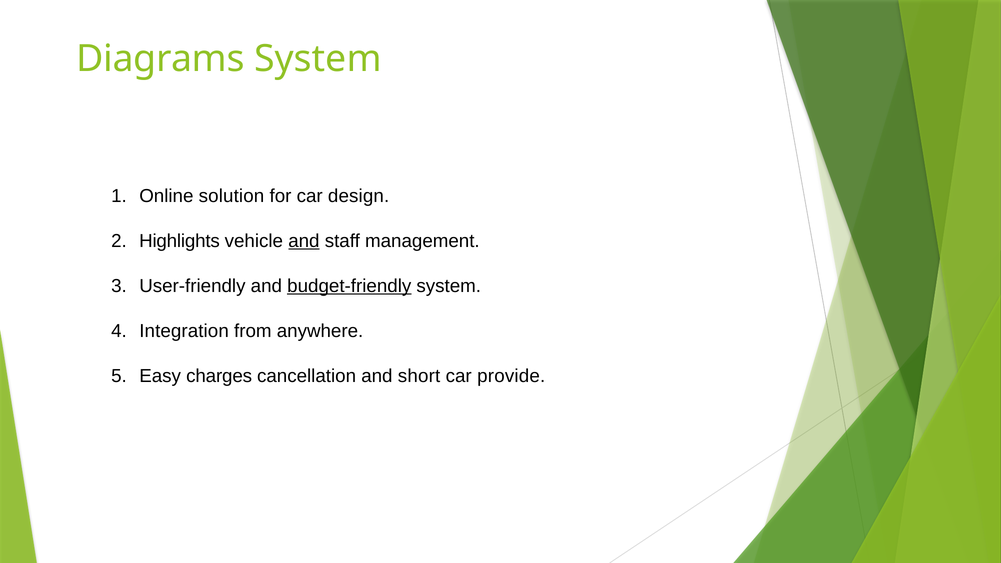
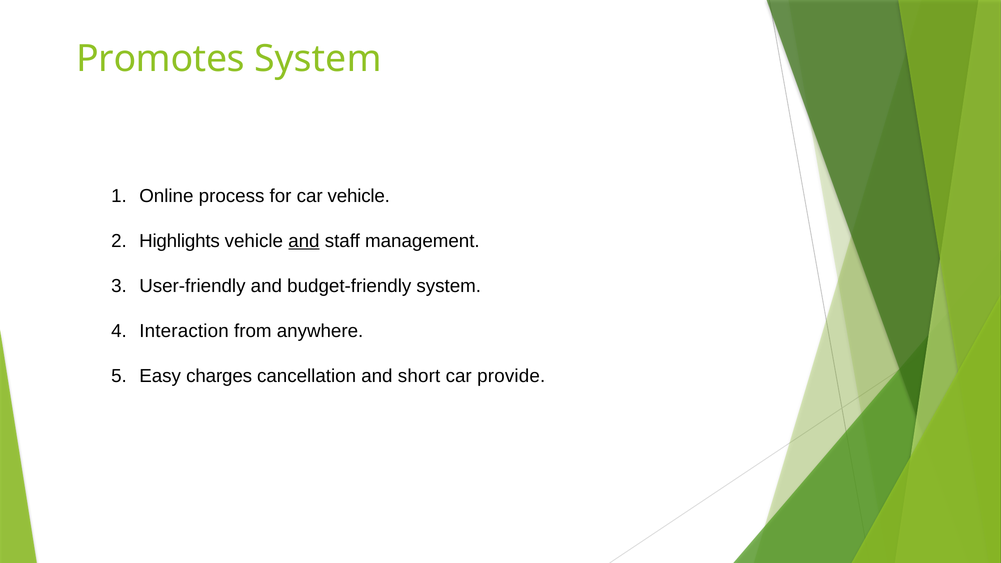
Diagrams: Diagrams -> Promotes (161, 59)
solution: solution -> process (232, 196)
car design: design -> vehicle (359, 196)
budget-friendly underline: present -> none (349, 286)
Integration: Integration -> Interaction (184, 331)
